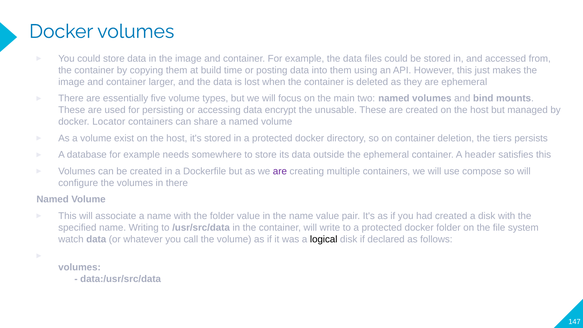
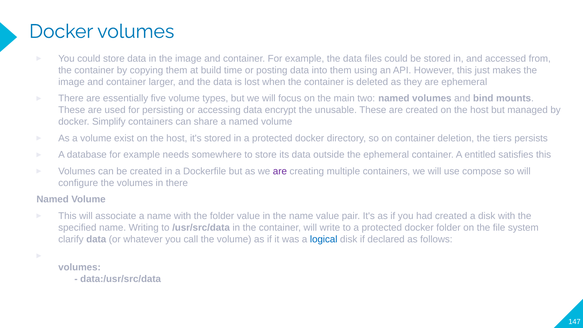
Locator: Locator -> Simplify (109, 122)
header: header -> entitled (480, 155)
watch: watch -> clarify (71, 239)
logical colour: black -> blue (324, 239)
